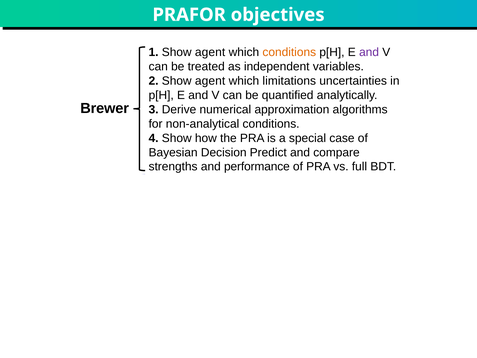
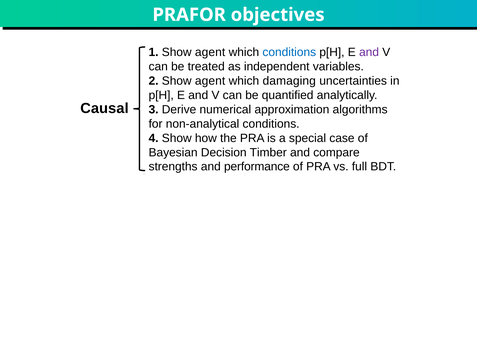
conditions colour: orange -> blue (289, 52)
limitations: limitations -> damaging (289, 81)
Brewer: Brewer -> Causal (104, 108)
Decision Predict: Predict -> Timber (268, 152)
